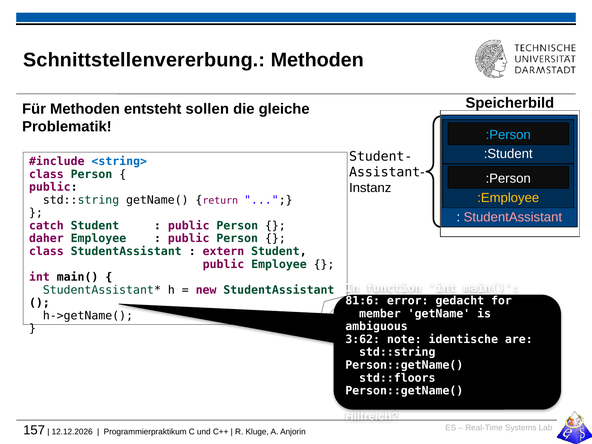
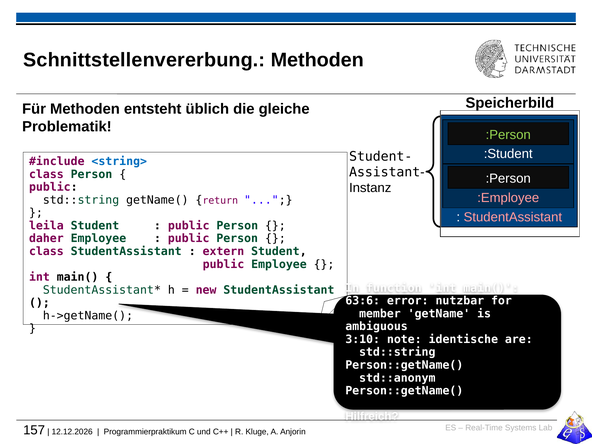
sollen: sollen -> üblich (207, 109)
:Person colour: light blue -> light green (508, 135)
:Employee colour: yellow -> pink (508, 198)
catch: catch -> leila (46, 226)
81:6: 81:6 -> 63:6 (363, 301)
gedacht: gedacht -> nutzbar (460, 301)
3:62: 3:62 -> 3:10 (363, 339)
std::floors: std::floors -> std::anonym (397, 378)
